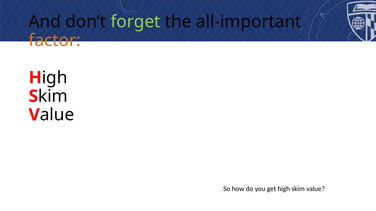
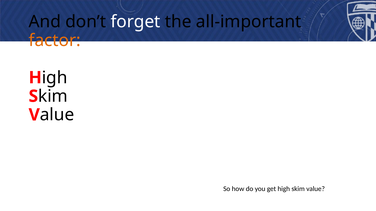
forget colour: light green -> white (135, 22)
